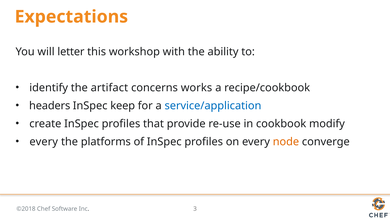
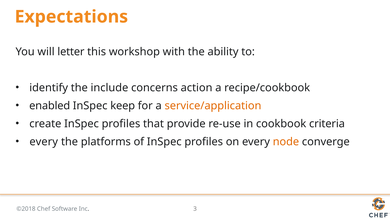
artifact: artifact -> include (109, 88)
works: works -> action (197, 88)
headers: headers -> enabled (50, 106)
service/application colour: blue -> orange (213, 106)
modify: modify -> criteria (327, 124)
